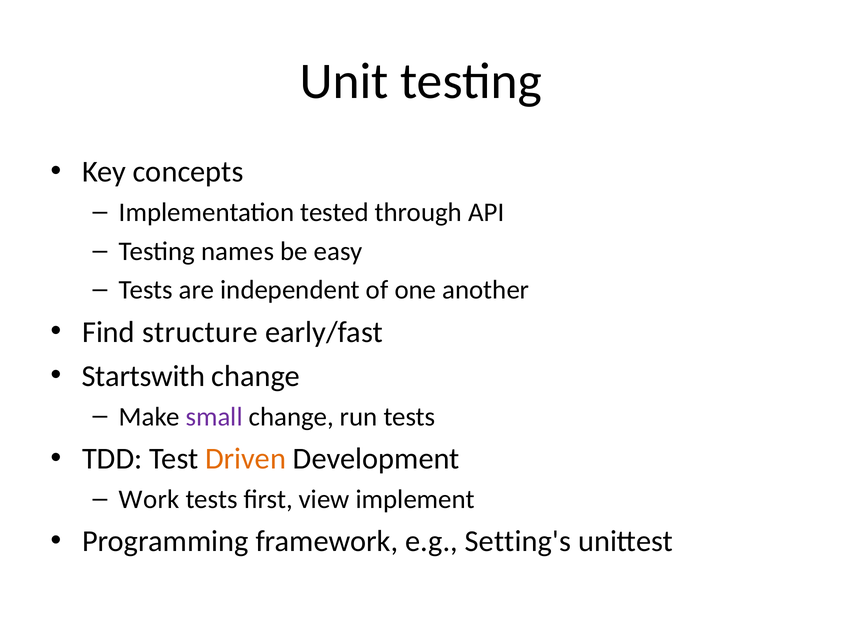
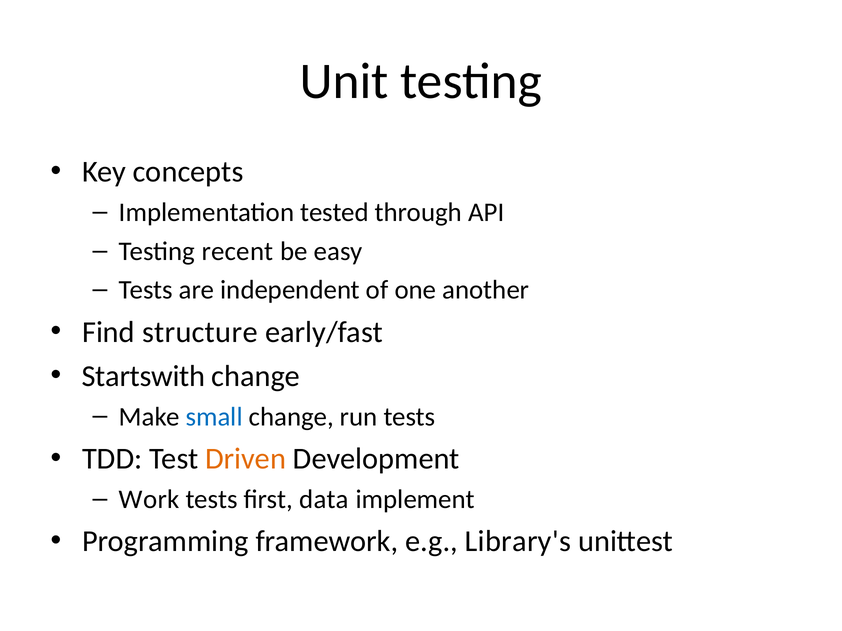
names: names -> recent (237, 251)
small colour: purple -> blue (214, 417)
view: view -> data (324, 500)
Setting's: Setting's -> Library's (518, 542)
